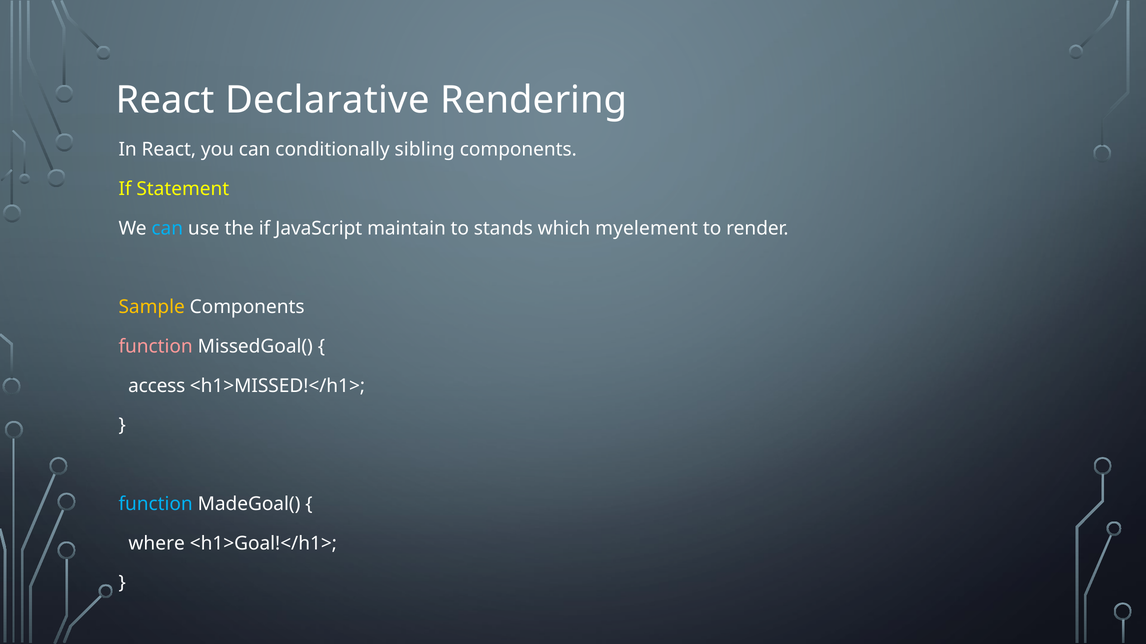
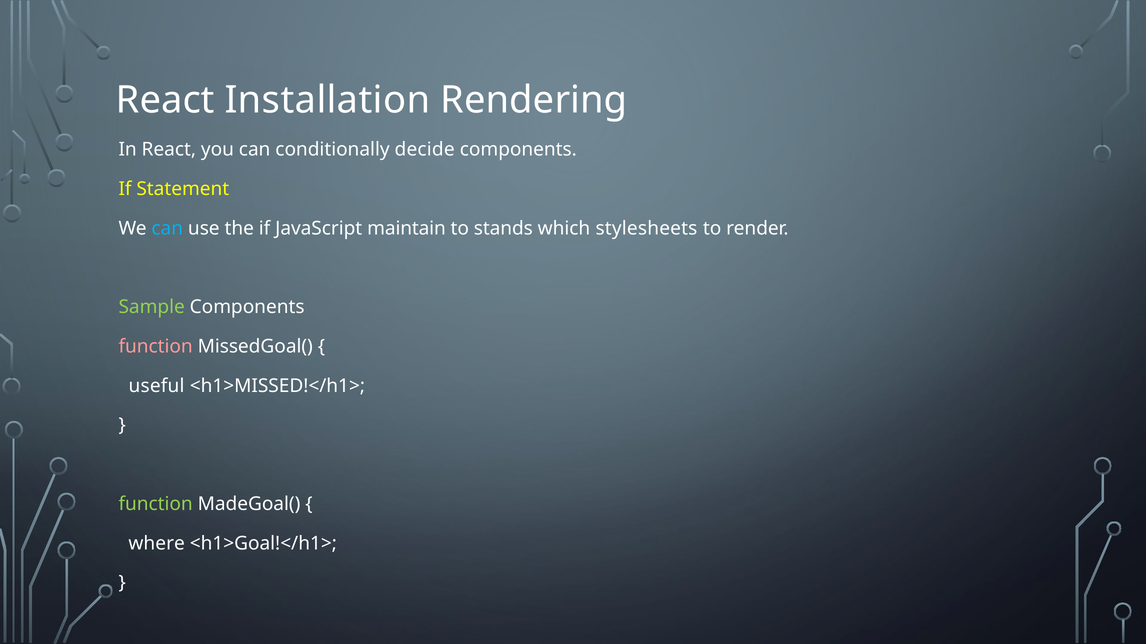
Declarative: Declarative -> Installation (327, 100)
sibling: sibling -> decide (425, 150)
myelement: myelement -> stylesheets (646, 228)
Sample colour: yellow -> light green (152, 307)
access: access -> useful (157, 386)
function colour: light blue -> light green (156, 504)
